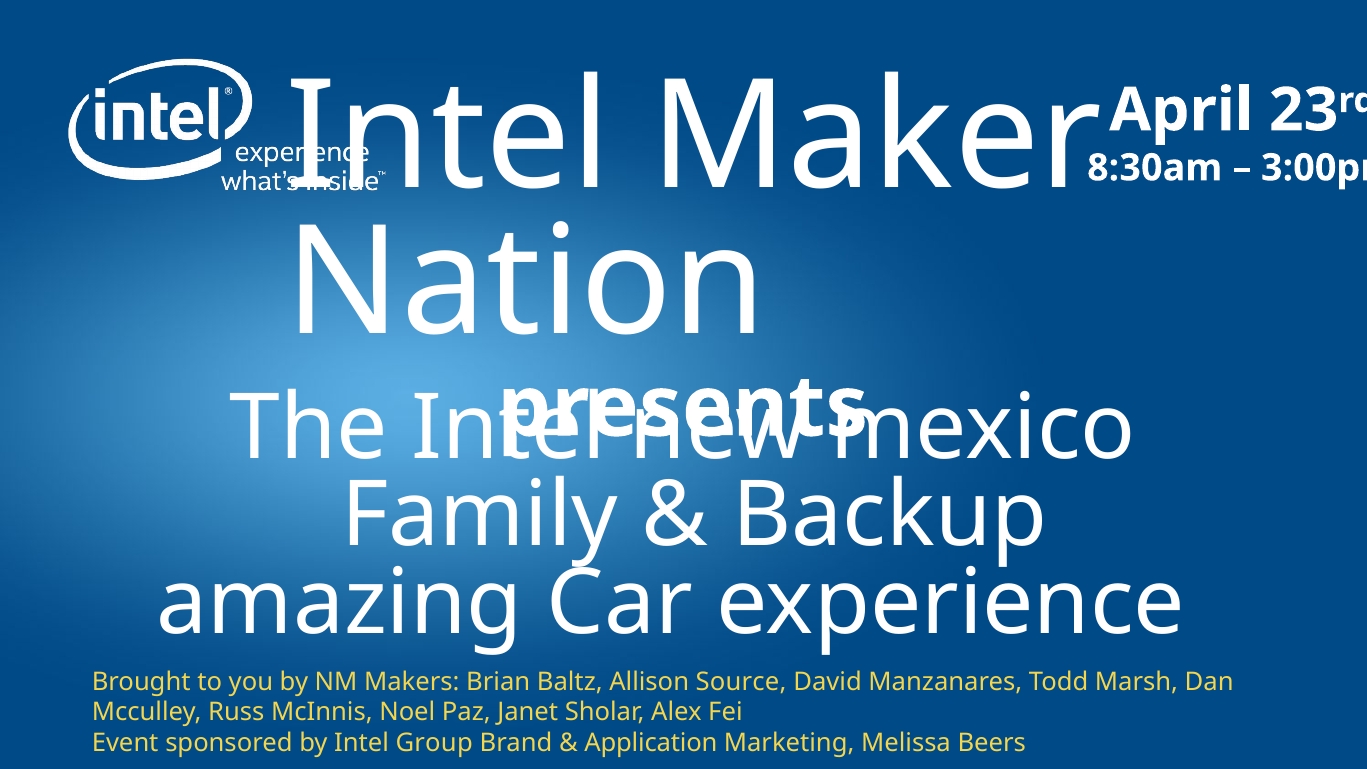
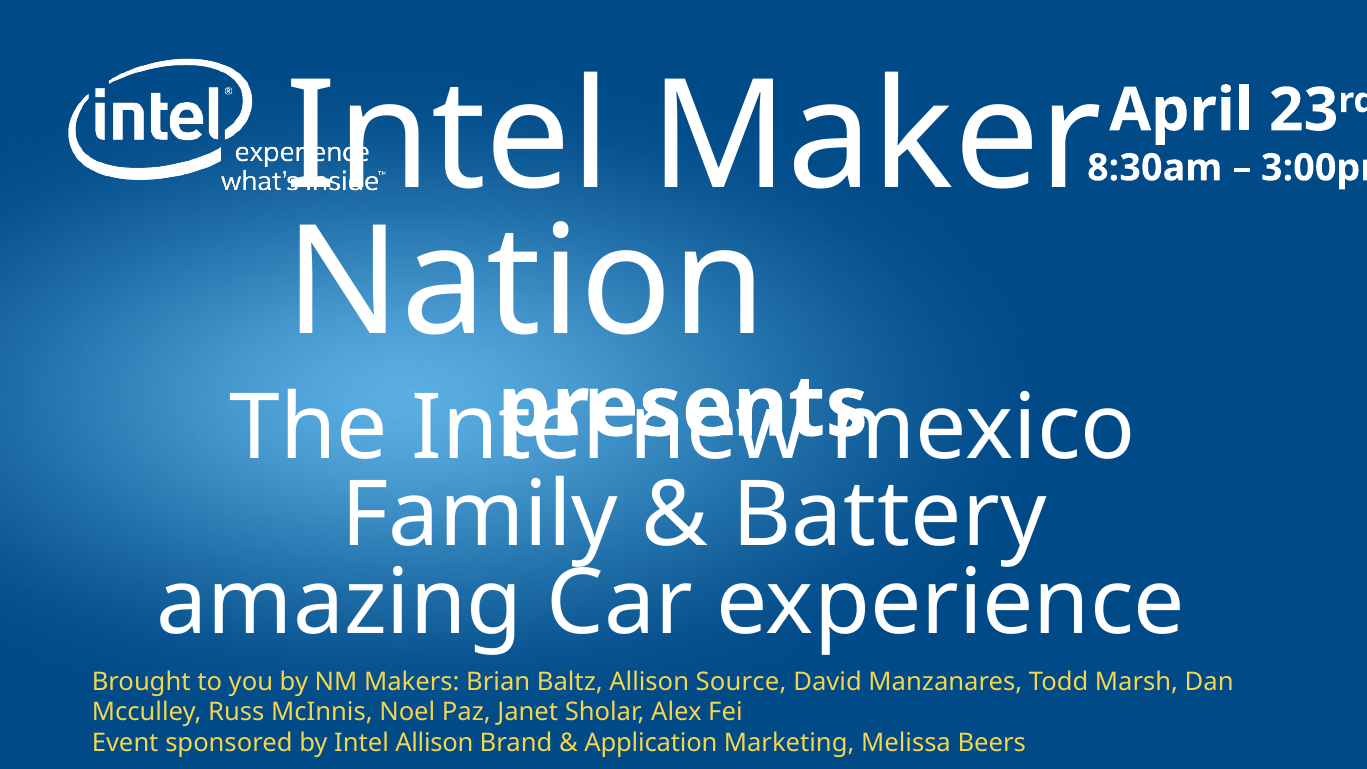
Backup: Backup -> Battery (890, 515)
Intel Group: Group -> Allison (434, 743)
